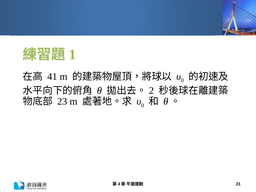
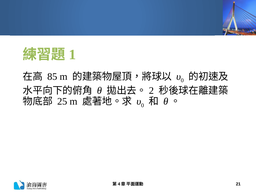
41: 41 -> 85 (52, 77)
23: 23 -> 25 (62, 101)
